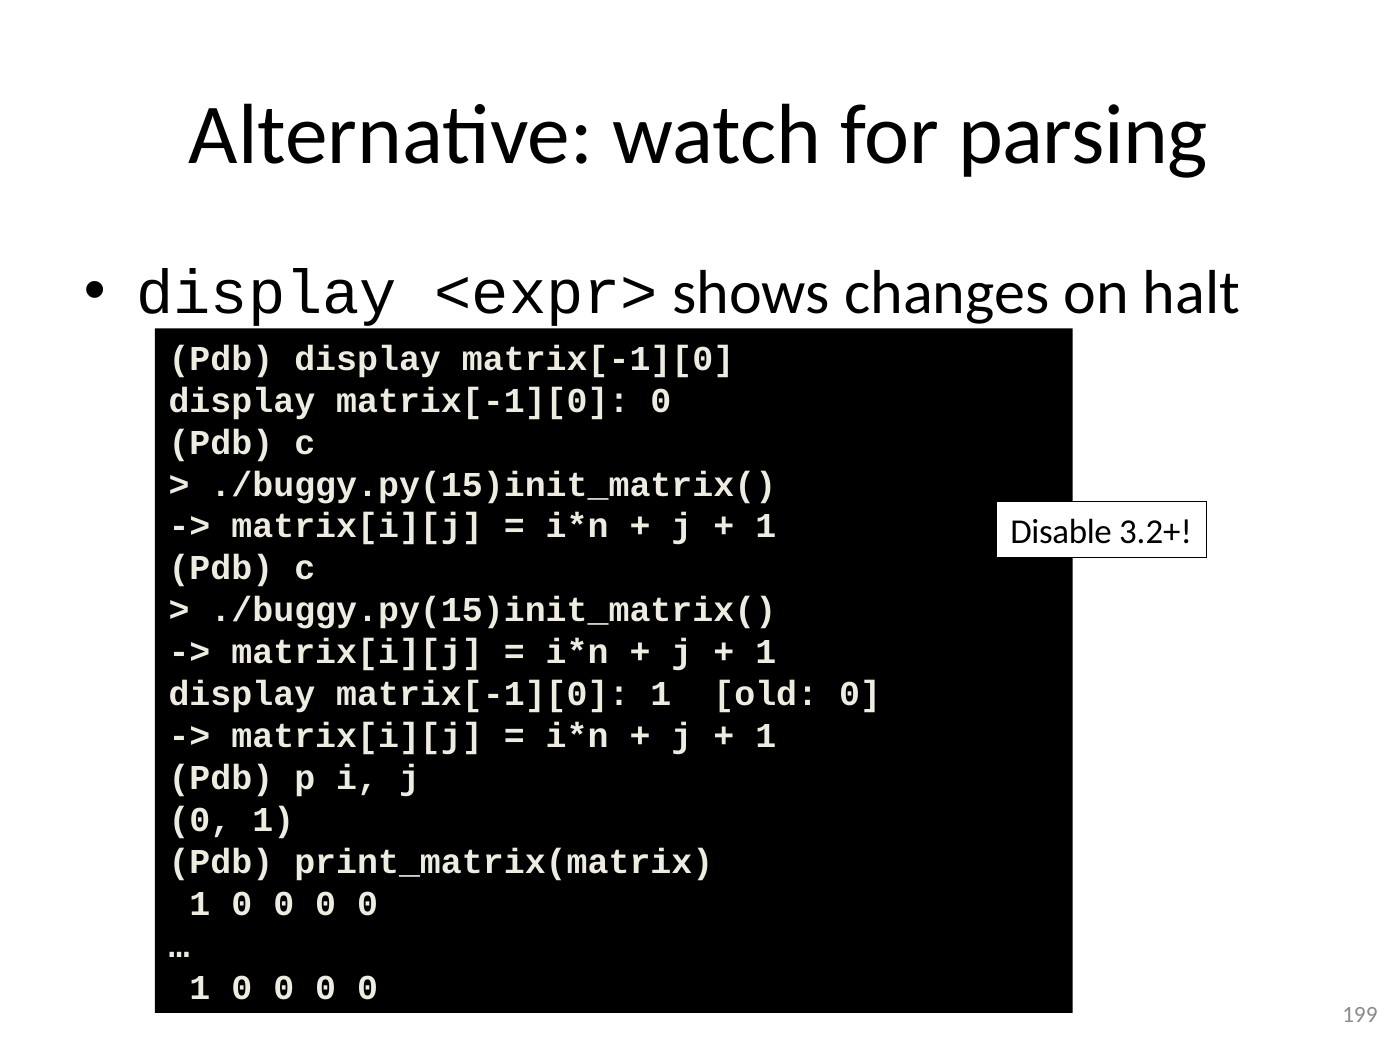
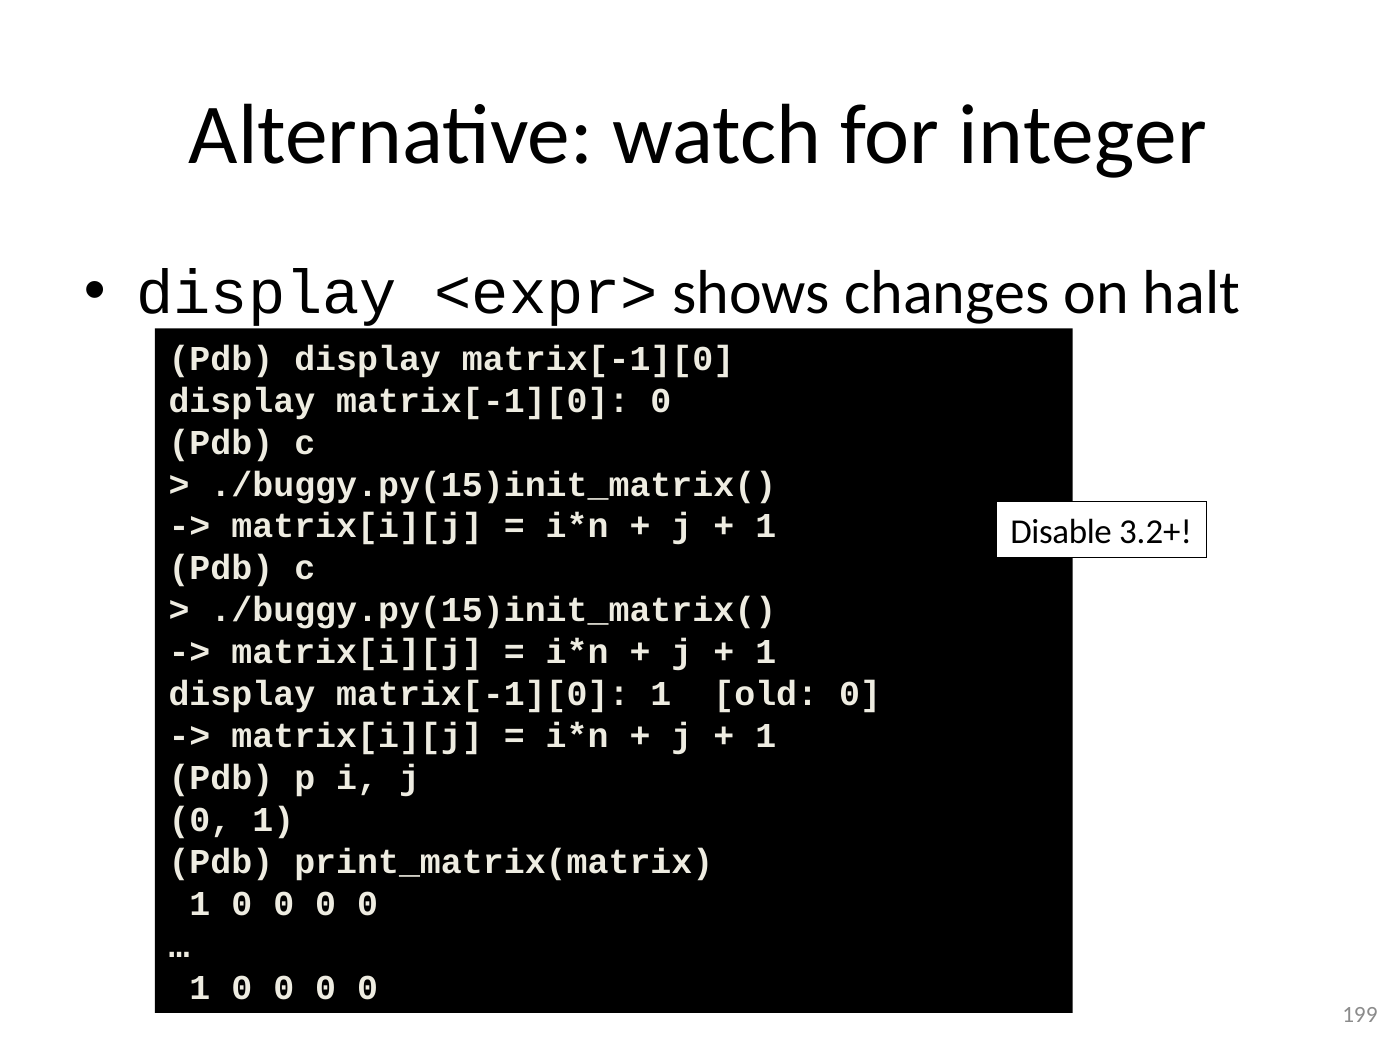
parsing: parsing -> integer (1083, 135)
